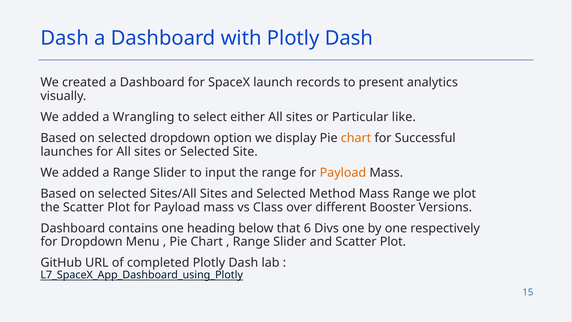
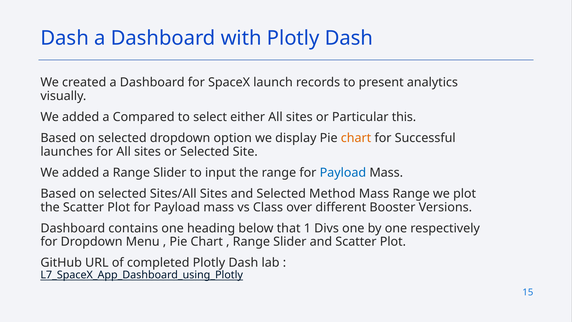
Wrangling: Wrangling -> Compared (144, 117)
like: like -> this (404, 117)
Payload colour: orange -> blue (343, 173)
6: 6 -> 1 (307, 228)
